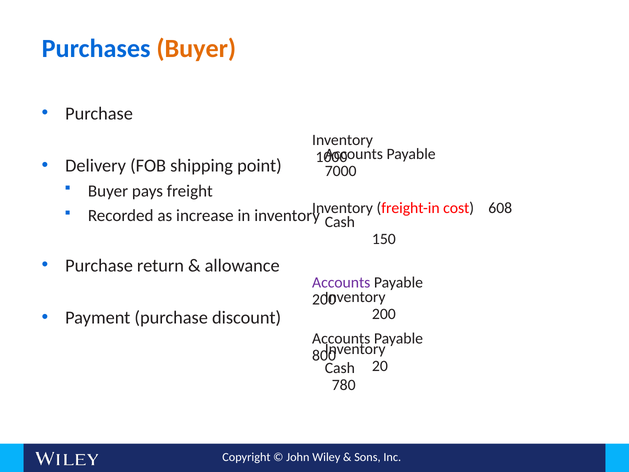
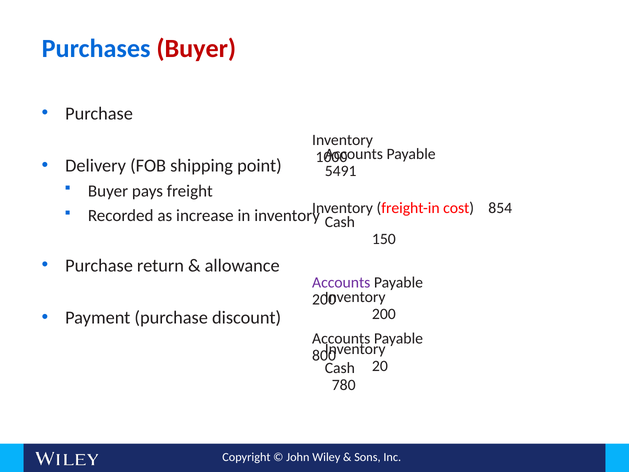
Buyer colour: orange -> red (196, 49)
7000: 7000 -> 5491 (341, 171)
608: 608 -> 854 (500, 208)
